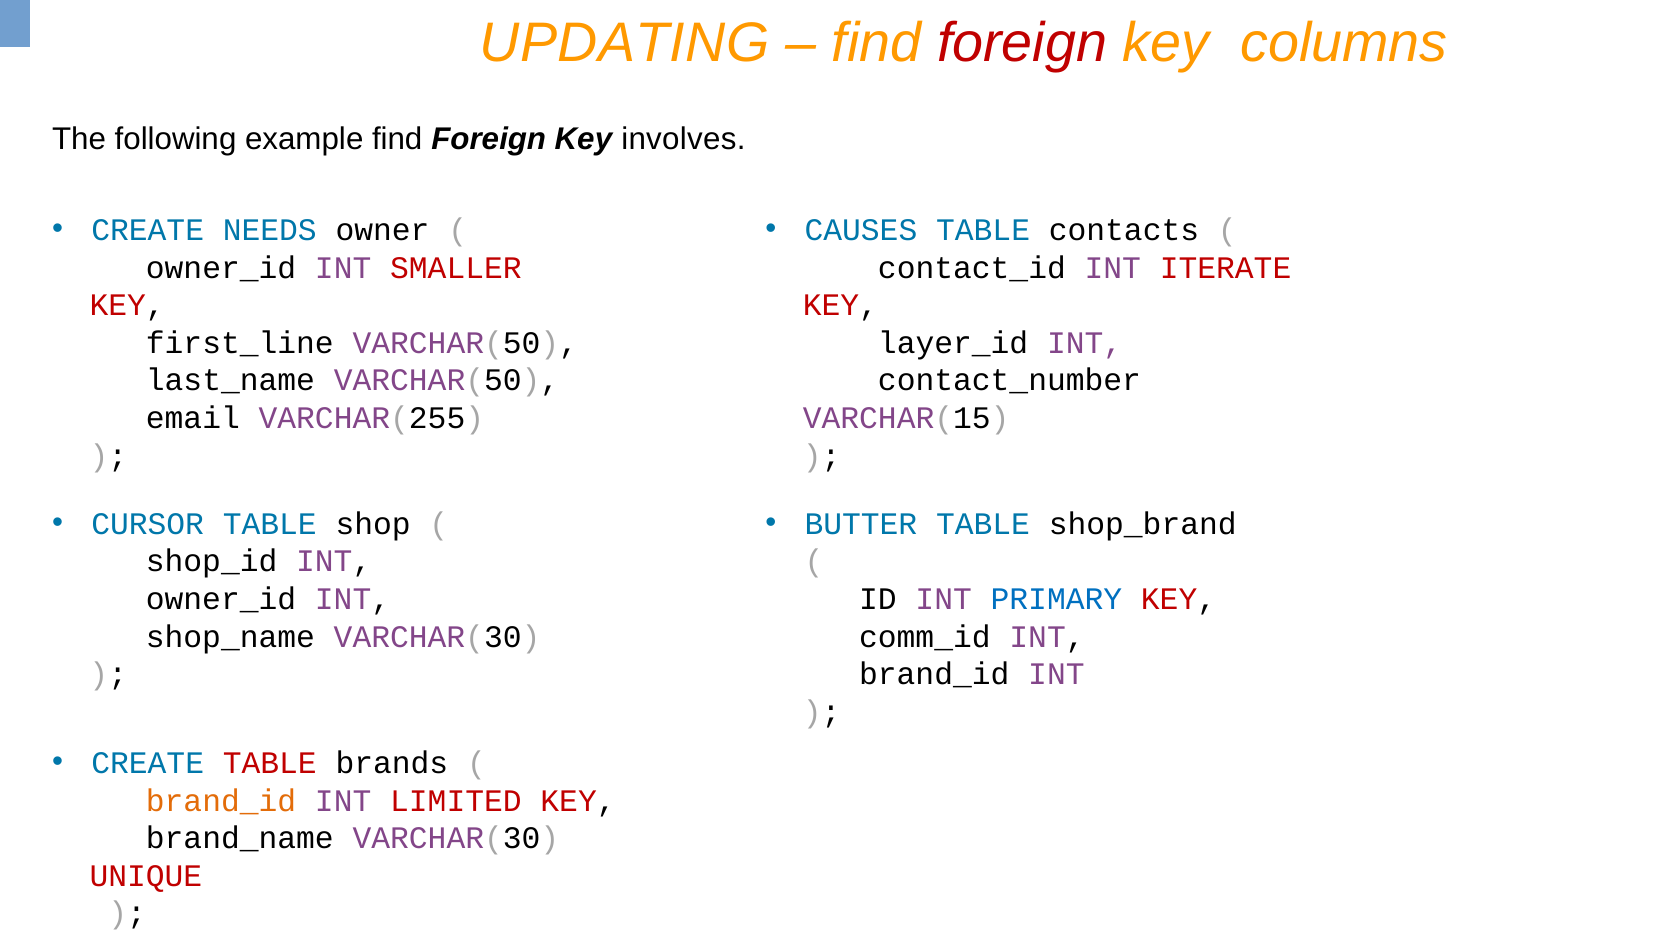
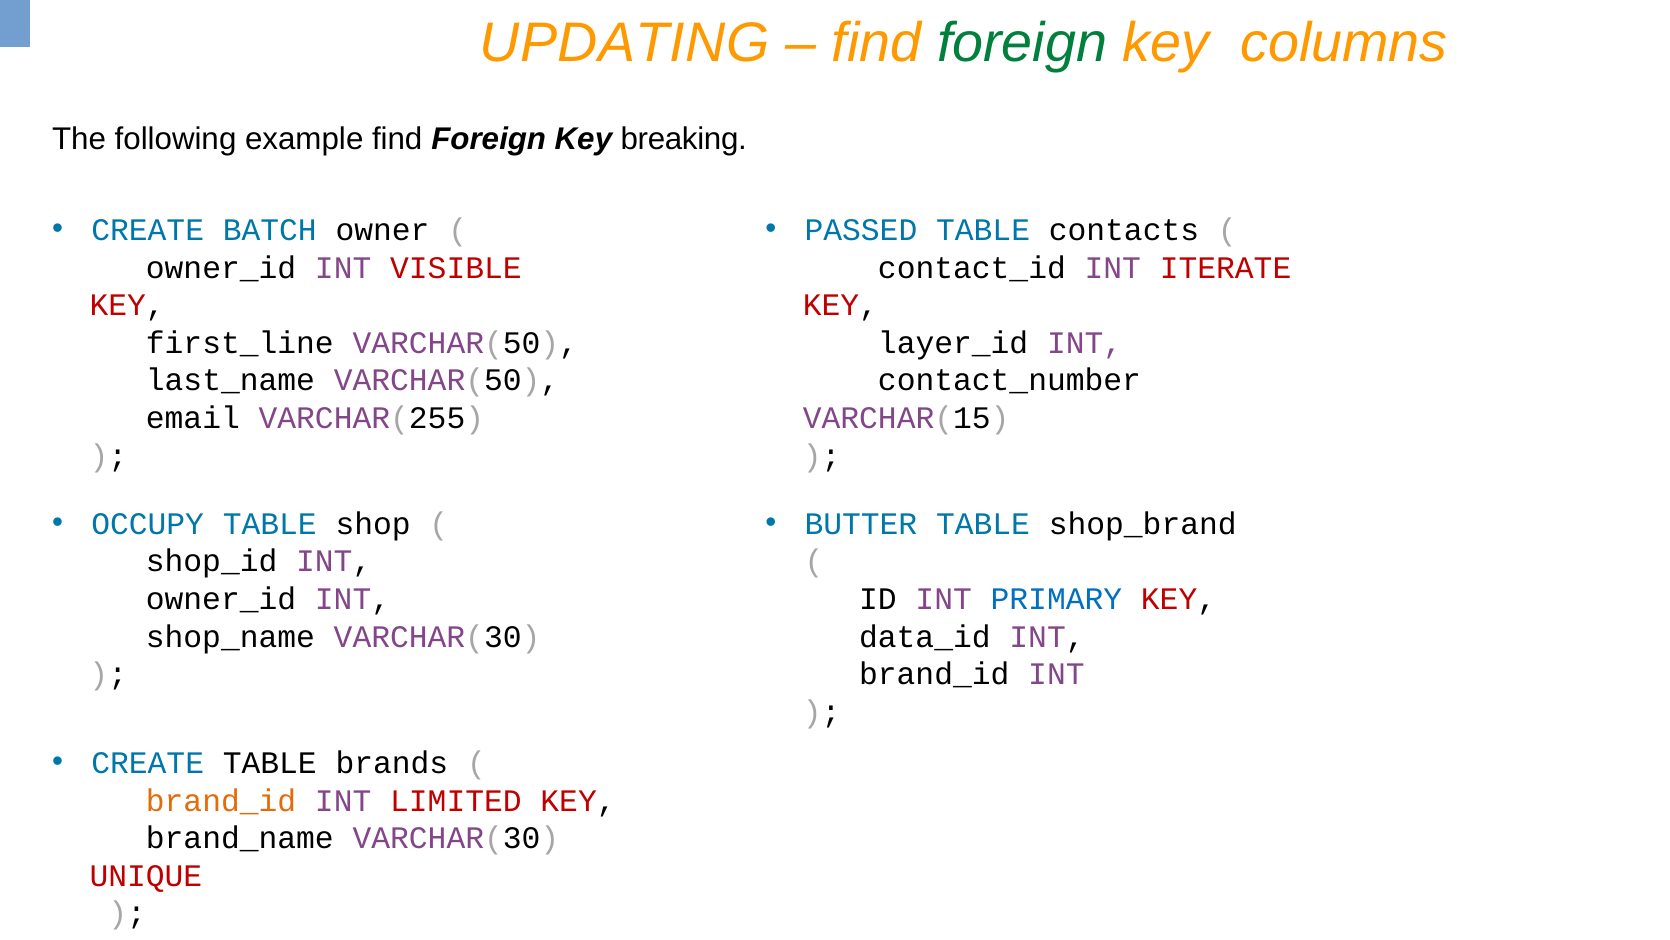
foreign colour: red -> green (1022, 43)
involves: involves -> breaking (684, 139)
NEEDS: NEEDS -> BATCH (270, 230)
CAUSES: CAUSES -> PASSED (861, 230)
SMALLER: SMALLER -> VISIBLE (456, 268)
CURSOR: CURSOR -> OCCUPY (148, 524)
comm_id: comm_id -> data_id (925, 636)
TABLE colour: red -> black (270, 763)
